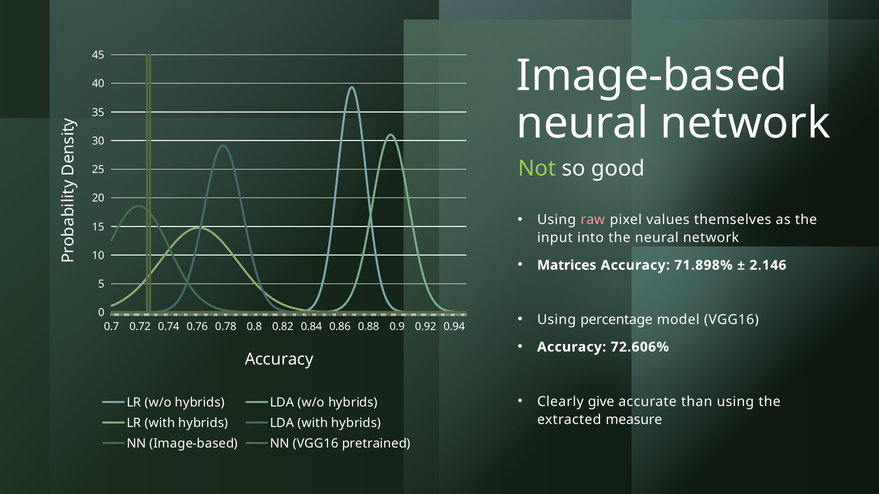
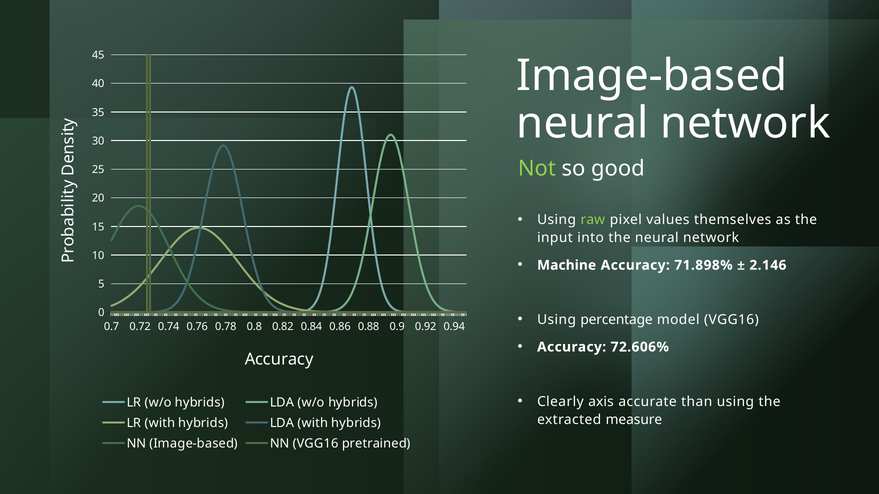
raw colour: pink -> light green (593, 220)
Matrices: Matrices -> Machine (567, 265)
give: give -> axis (601, 402)
